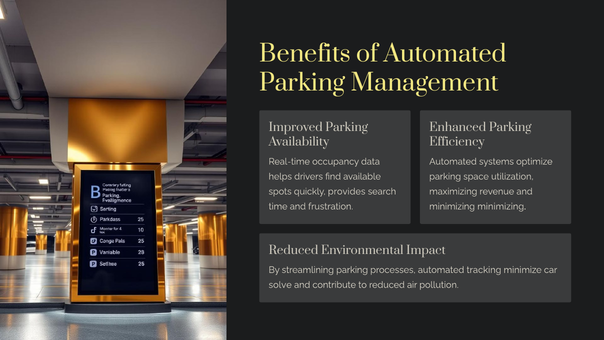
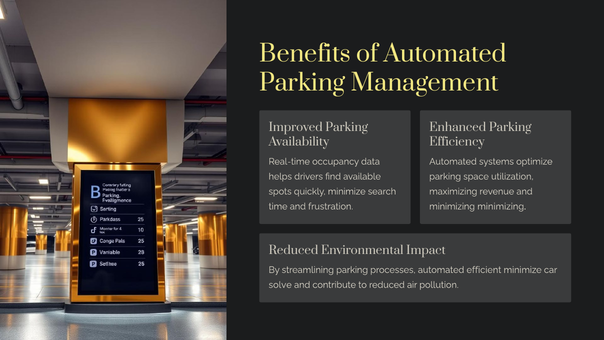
quickly provides: provides -> minimize (347, 191)
tracking: tracking -> efficient (484, 270)
